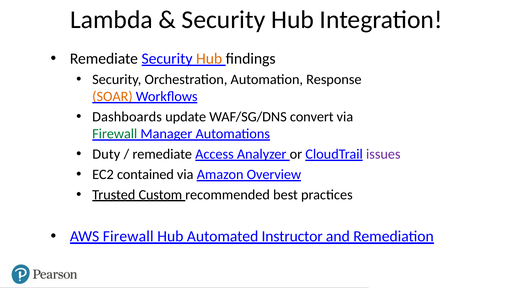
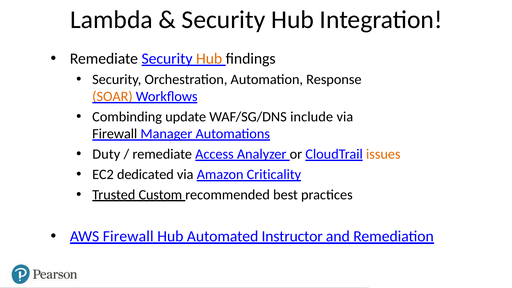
Dashboards: Dashboards -> Combinding (127, 117)
convert: convert -> include (312, 117)
Firewall colour: green -> black (115, 134)
issues colour: purple -> orange (383, 154)
contained: contained -> dedicated (145, 174)
Overview: Overview -> Criticality (274, 174)
